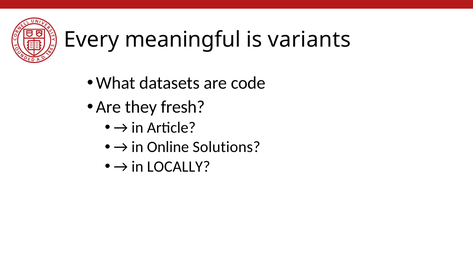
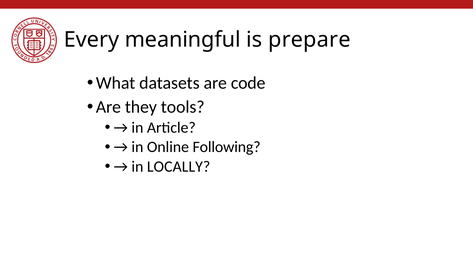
variants: variants -> prepare (309, 40)
fresh: fresh -> tools (183, 107)
Solutions: Solutions -> Following (227, 147)
